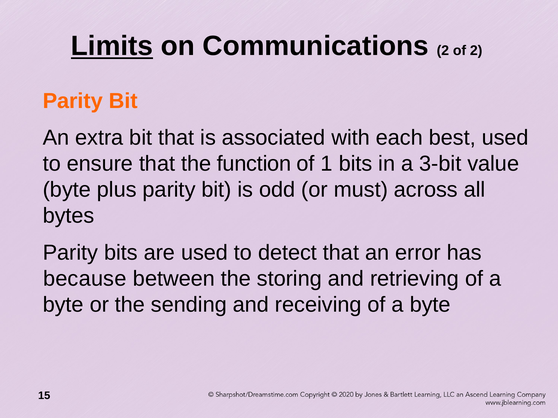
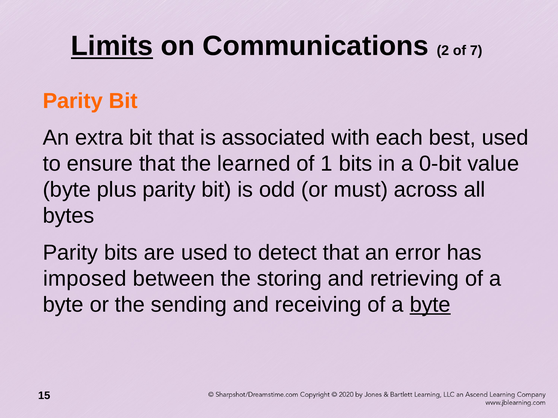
of 2: 2 -> 7 (476, 51)
function: function -> learned (254, 164)
3-bit: 3-bit -> 0-bit (440, 164)
because: because -> imposed (85, 279)
byte underline: none -> present (430, 305)
